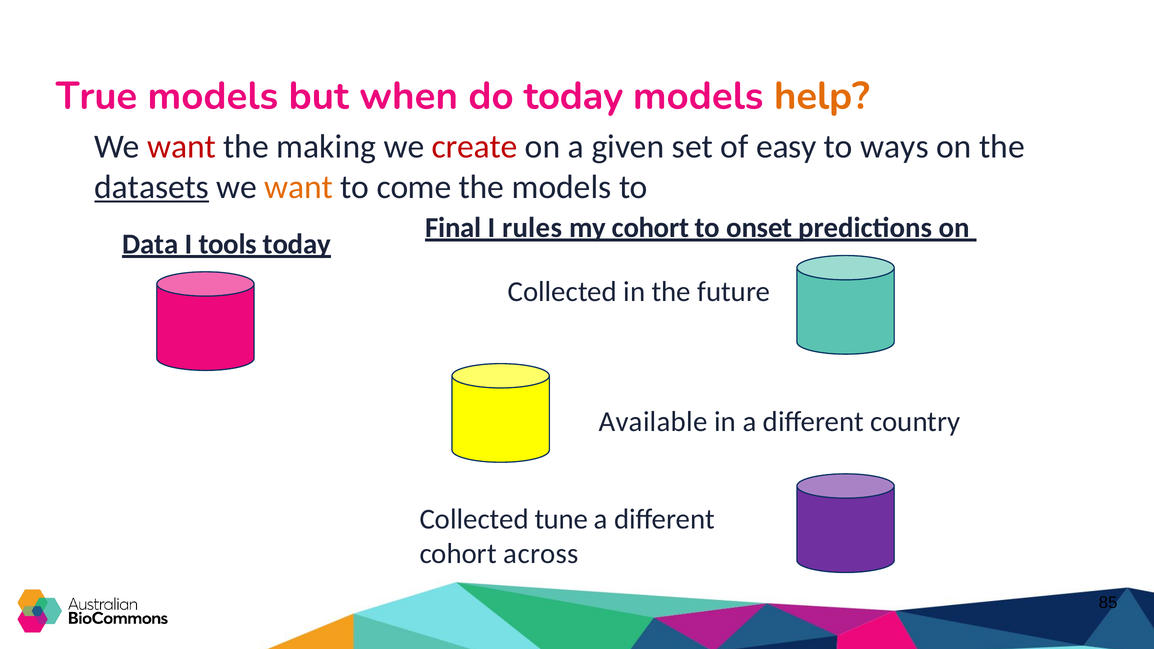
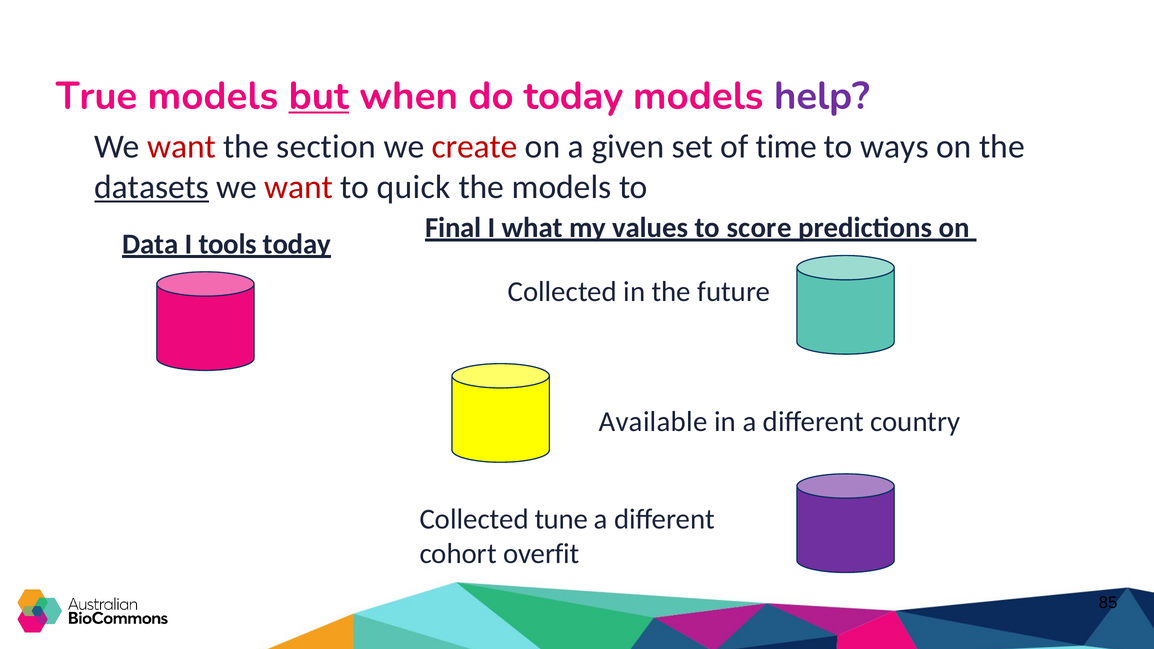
but underline: none -> present (319, 96)
help colour: orange -> purple (822, 96)
making: making -> section (326, 147)
easy: easy -> time (786, 147)
want colour: orange -> red (299, 187)
come: come -> quick (414, 187)
rules: rules -> what (532, 228)
my cohort: cohort -> values (650, 228)
onset: onset -> score (759, 228)
across: across -> overfit (541, 554)
